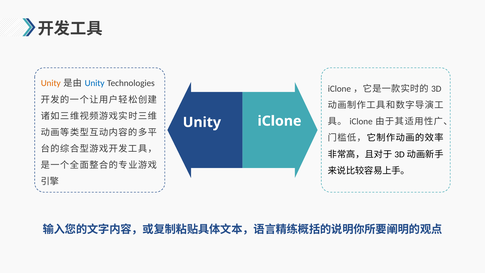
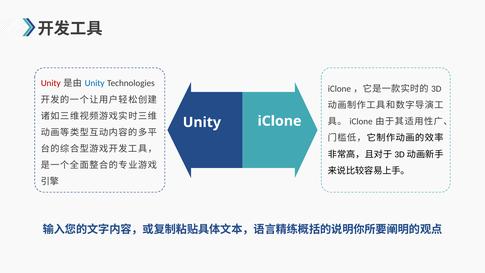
Unity colour: orange -> red (51, 83)
